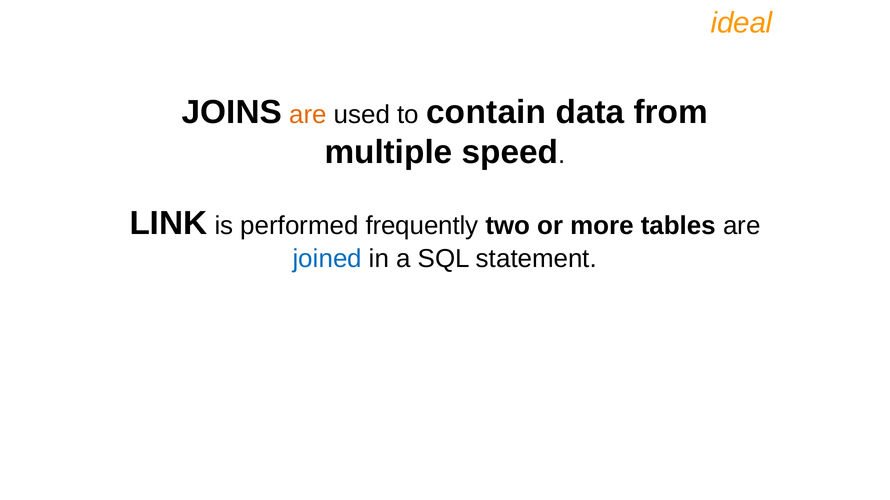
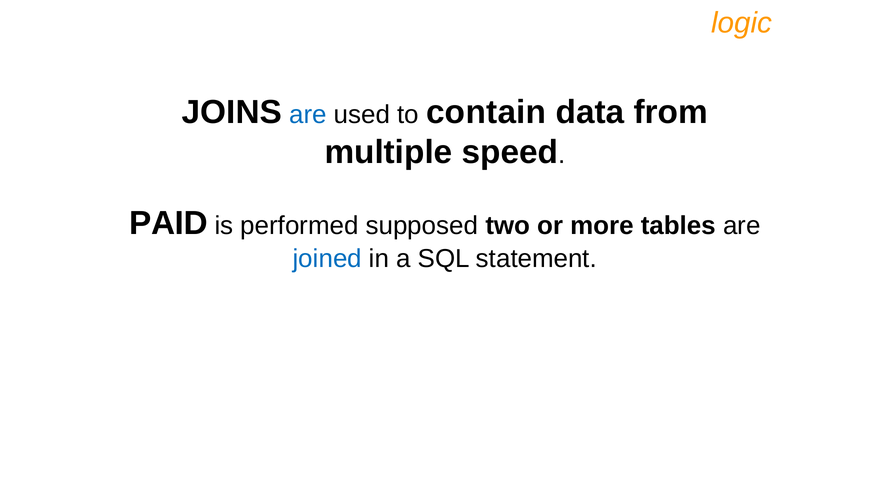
ideal: ideal -> logic (742, 23)
are colour: orange -> blue (308, 115)
LINK: LINK -> PAID (169, 224)
frequently: frequently -> supposed (422, 226)
